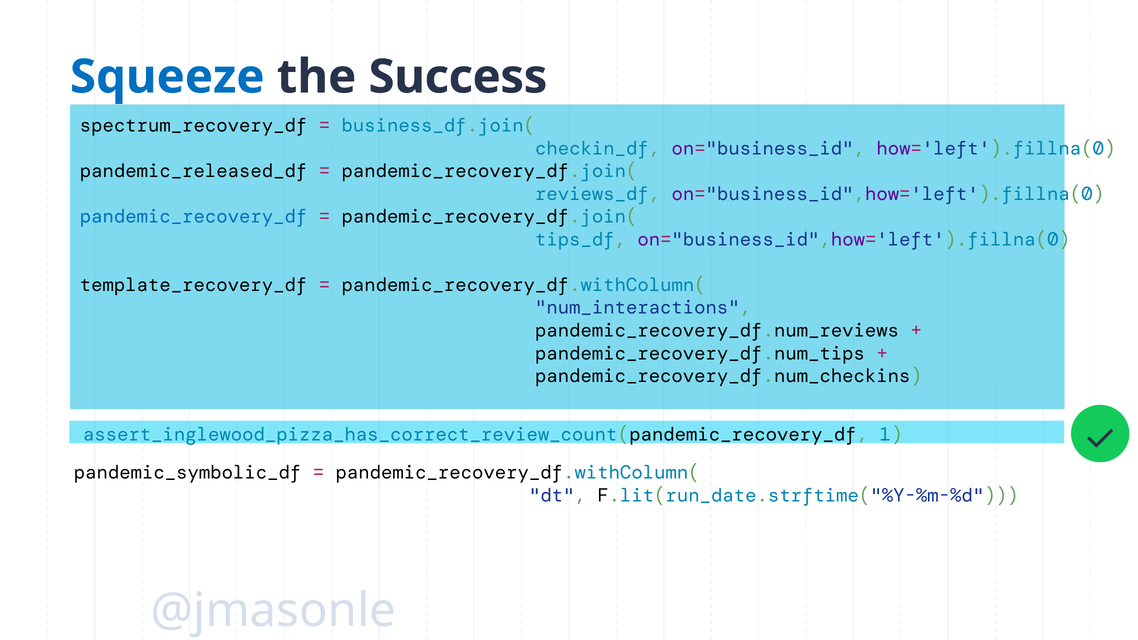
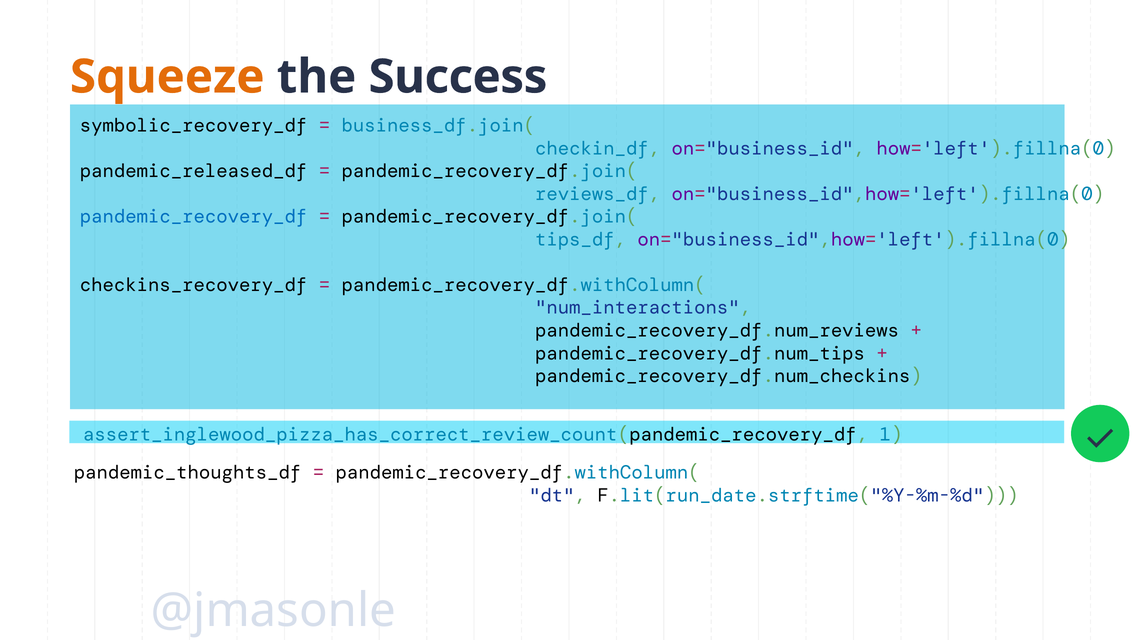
Squeeze colour: blue -> orange (167, 77)
spectrum_recovery_df: spectrum_recovery_df -> symbolic_recovery_df (194, 126)
template_recovery_df: template_recovery_df -> checkins_recovery_df (194, 285)
pandemic_symbolic_df: pandemic_symbolic_df -> pandemic_thoughts_df (188, 473)
